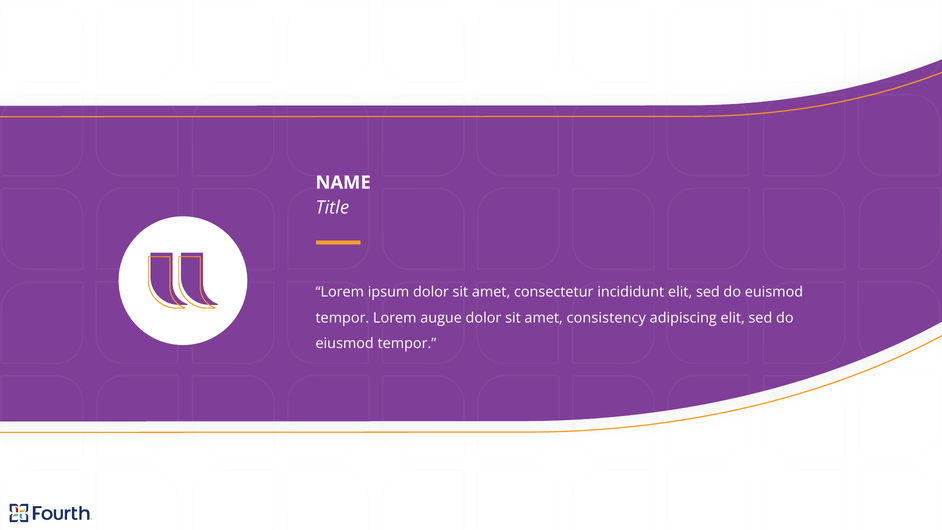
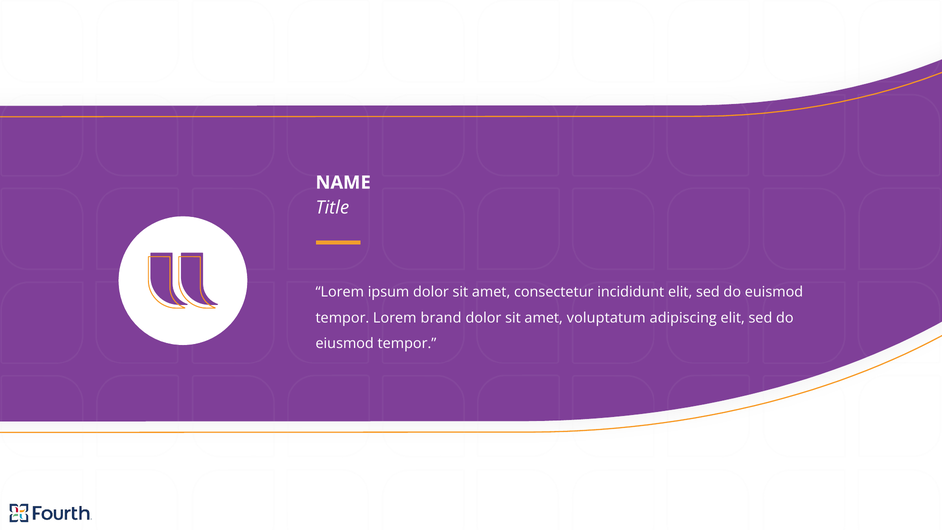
augue: augue -> brand (441, 318)
consistency: consistency -> voluptatum (606, 318)
